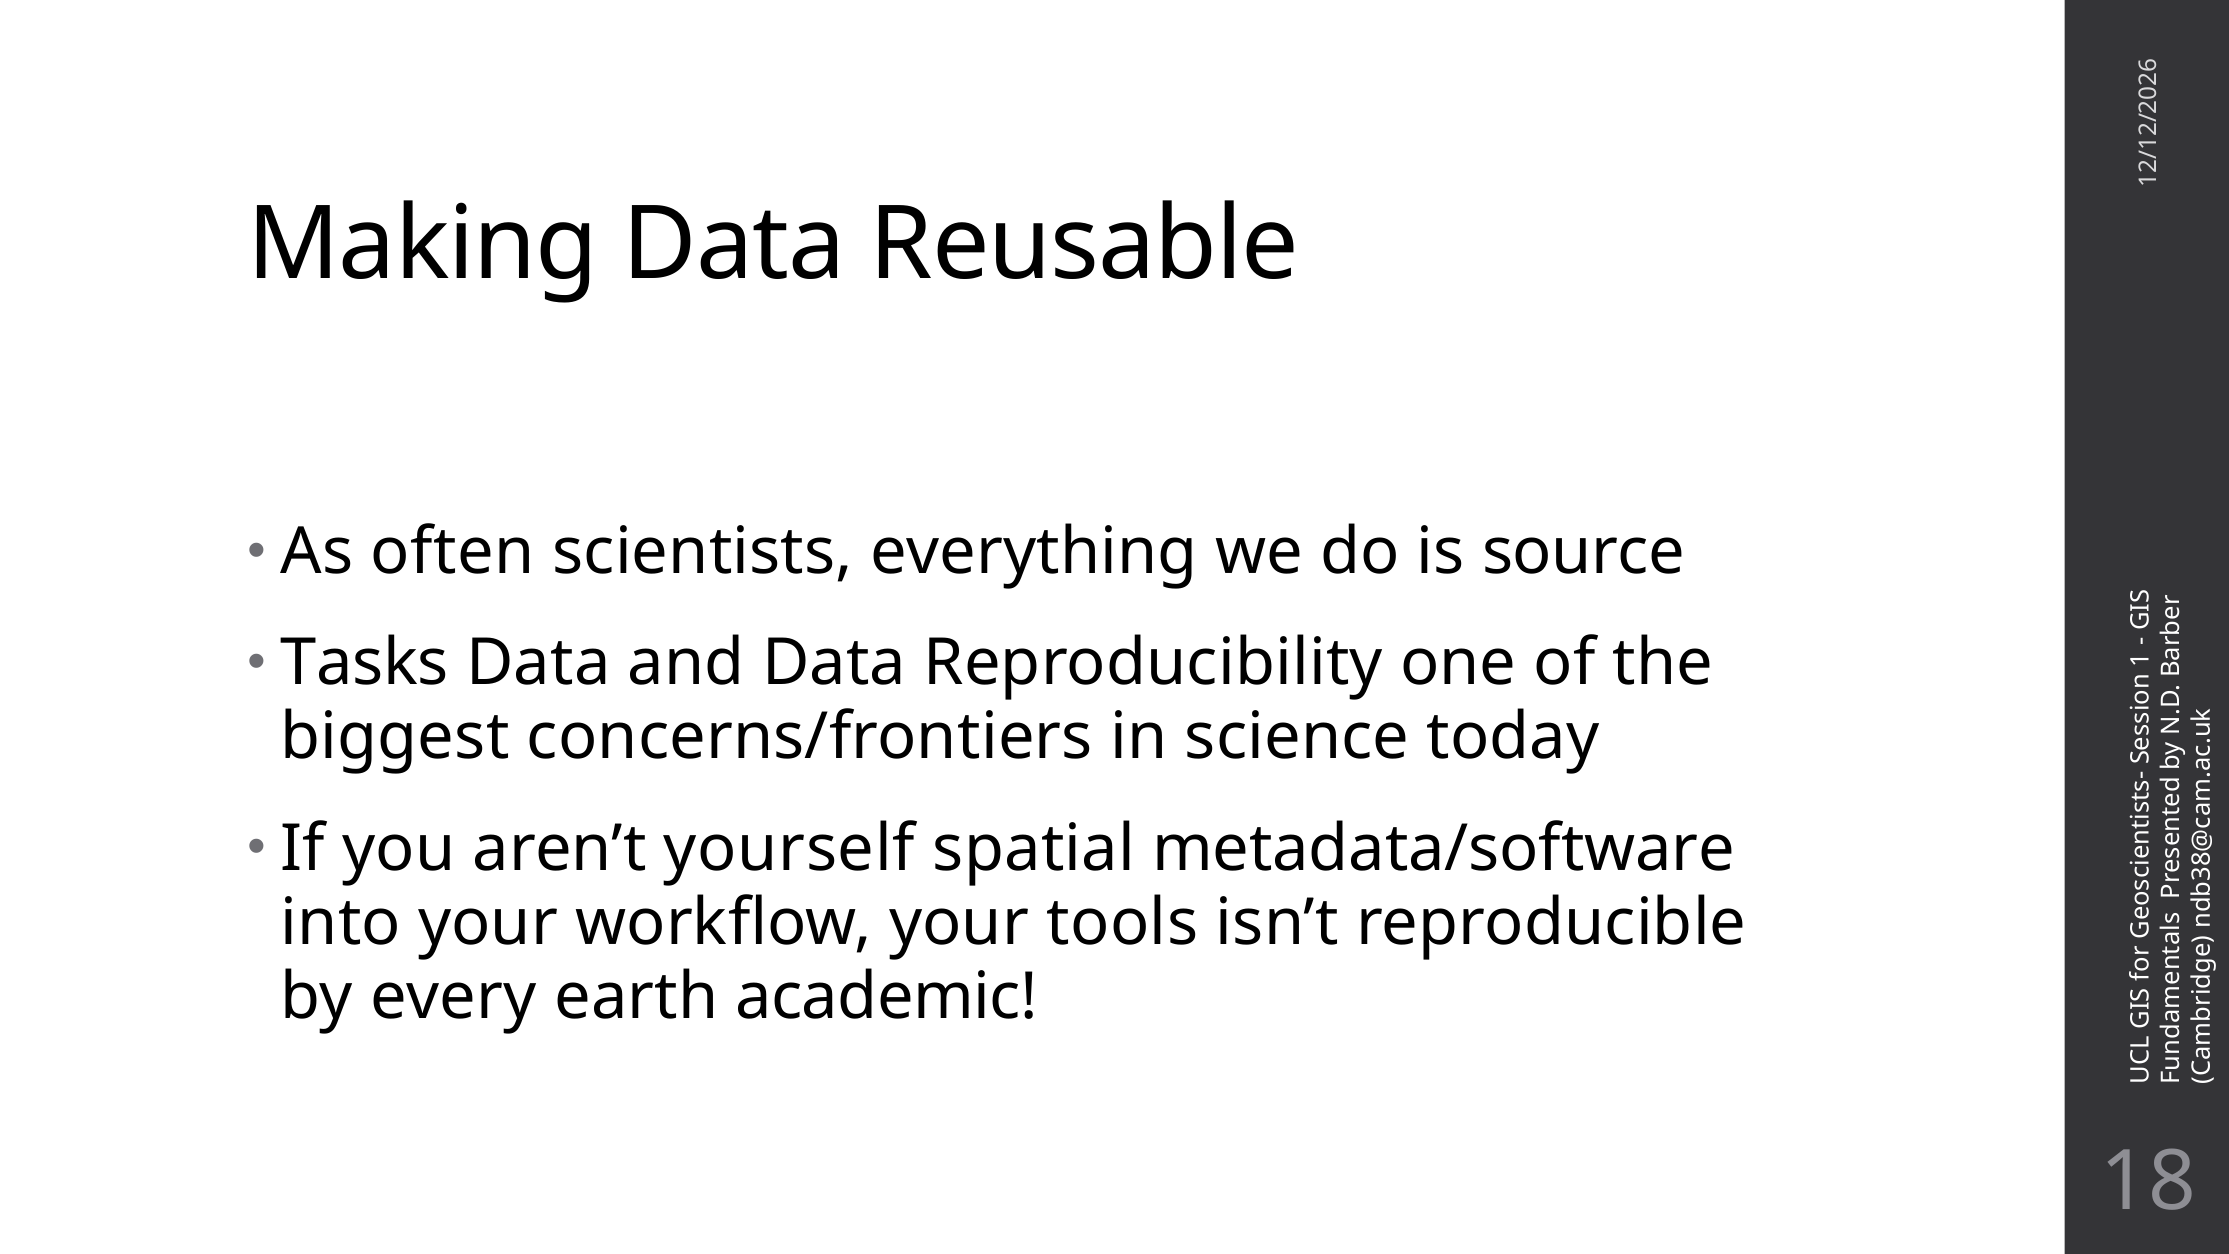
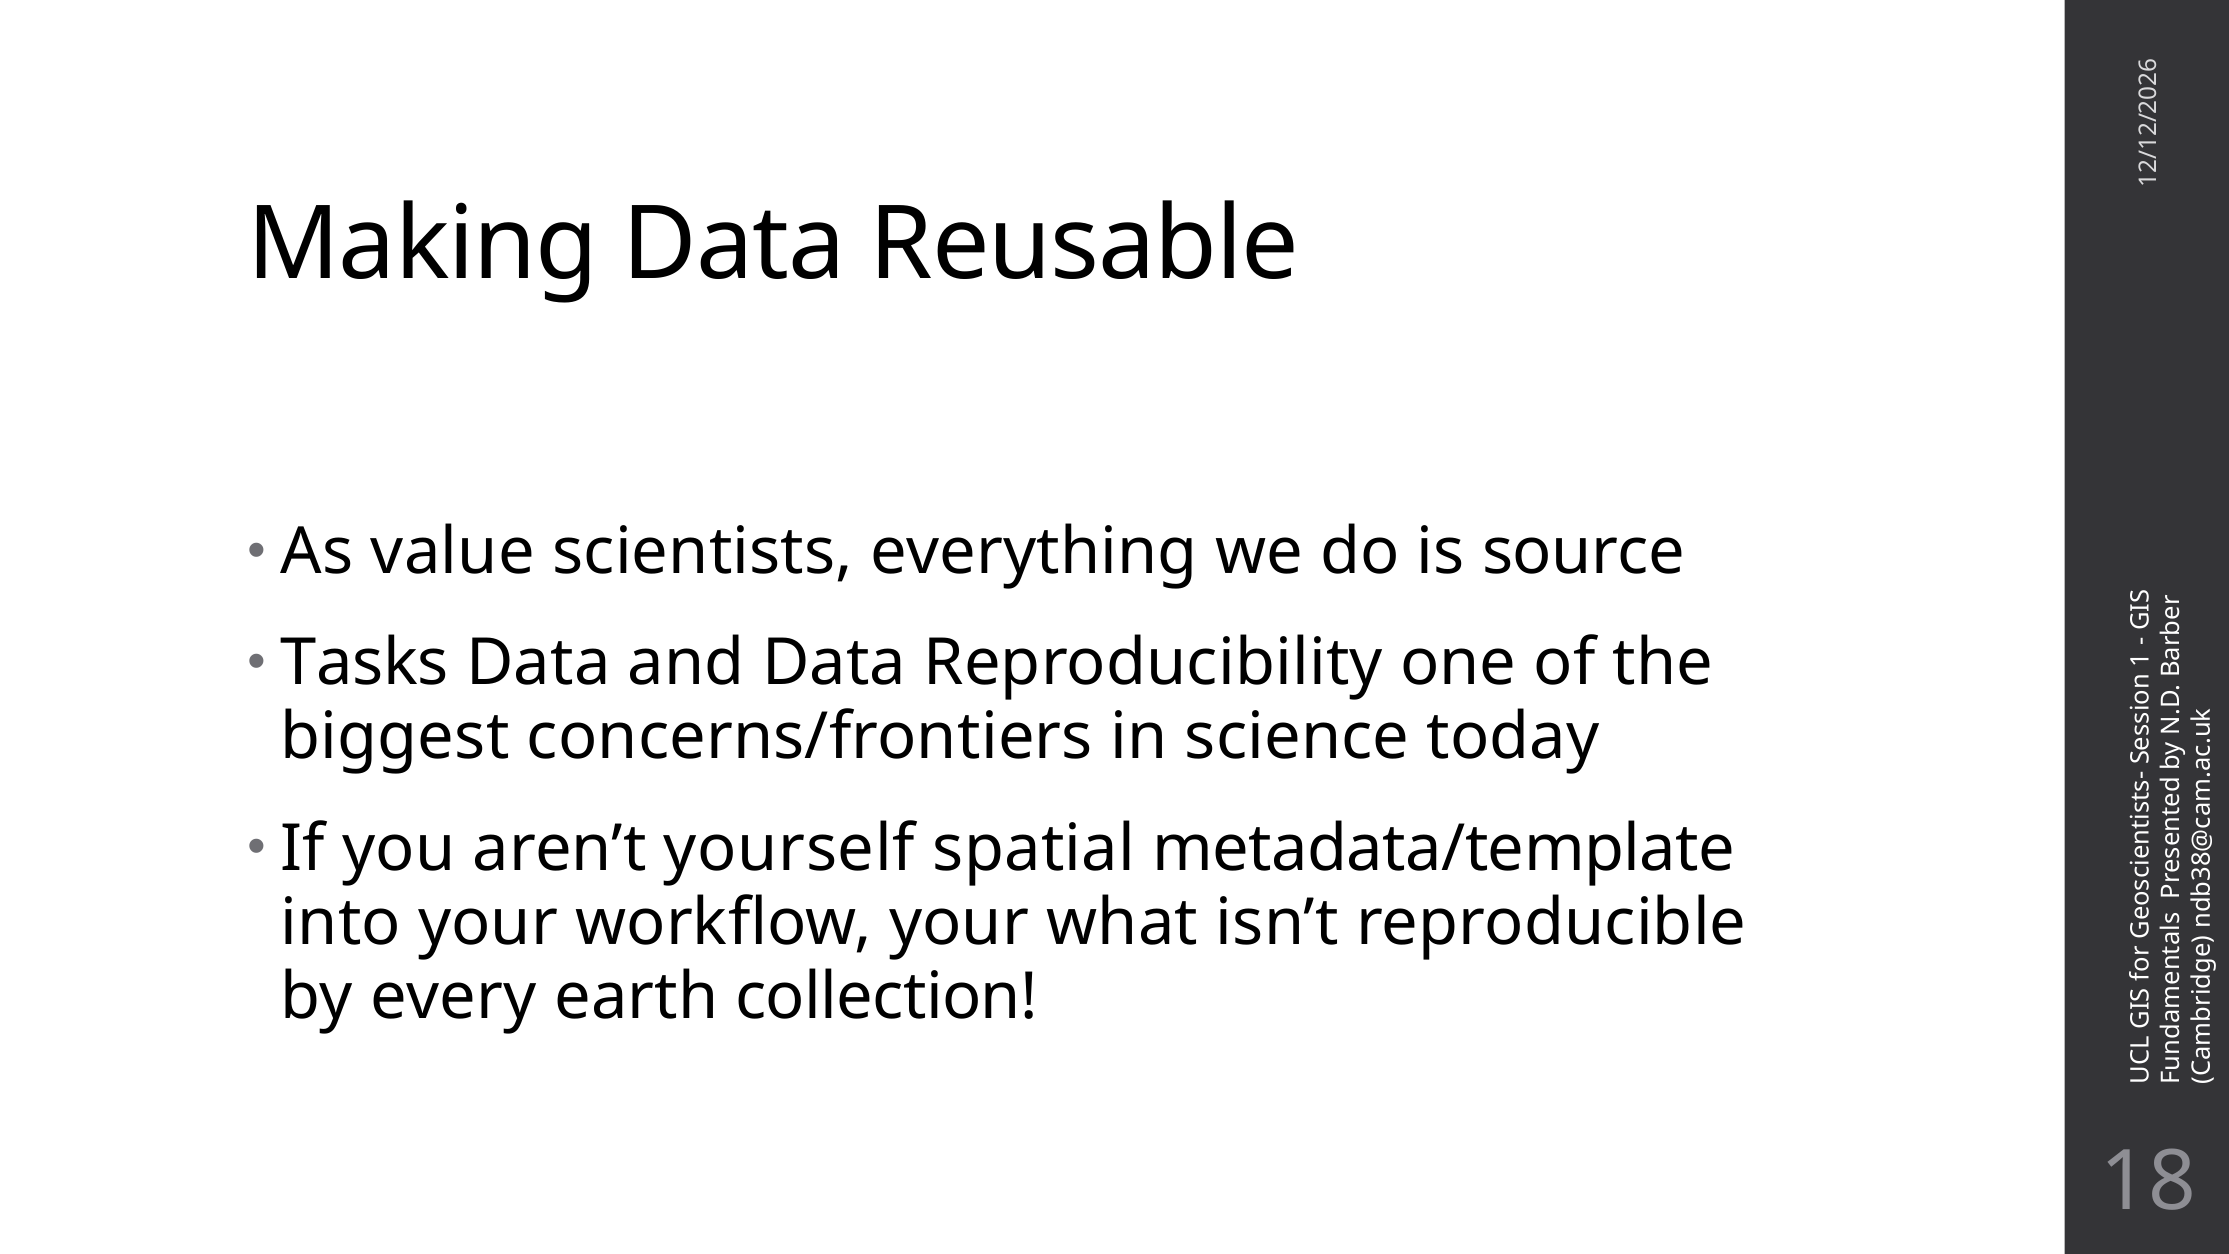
often: often -> value (453, 552)
metadata/software: metadata/software -> metadata/template (1444, 848)
tools: tools -> what (1122, 922)
academic: academic -> collection (887, 996)
